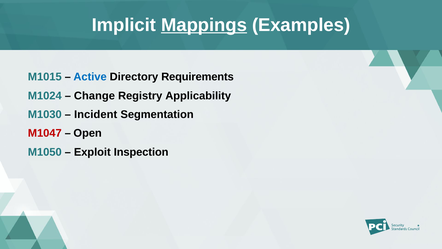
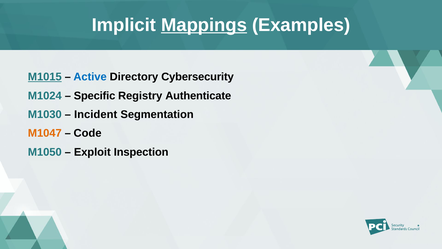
M1015 underline: none -> present (45, 77)
Requirements: Requirements -> Cybersecurity (198, 77)
Change: Change -> Specific (95, 96)
Applicability: Applicability -> Authenticate (198, 96)
M1047 colour: red -> orange (45, 133)
Open: Open -> Code (88, 133)
